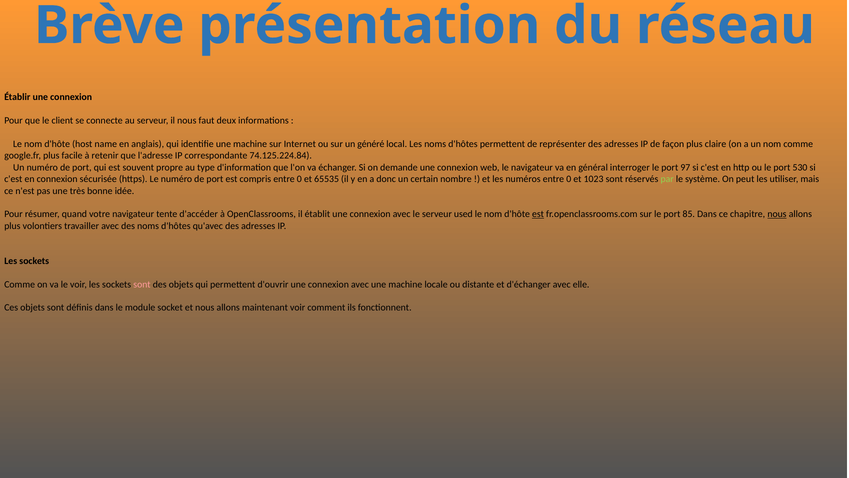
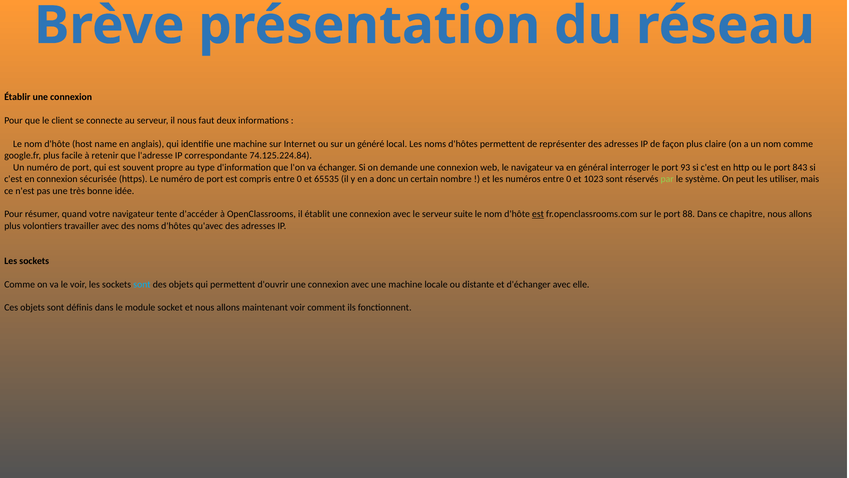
97: 97 -> 93 (685, 167)
530: 530 -> 843 (800, 167)
used: used -> suite (463, 214)
85: 85 -> 88 (689, 214)
nous underline: present -> none (777, 214)
sont colour: pink -> light blue (142, 284)
